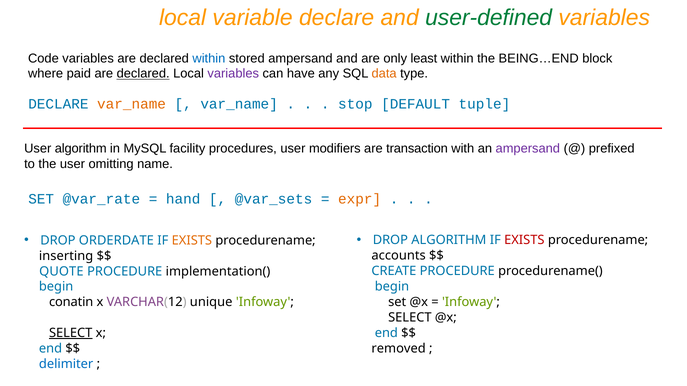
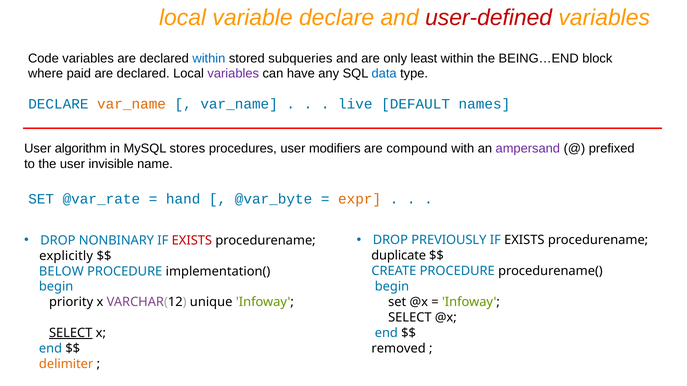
user-defined colour: green -> red (489, 18)
stored ampersand: ampersand -> subqueries (300, 58)
declared underline: present -> none (143, 74)
data colour: orange -> blue (384, 74)
stop: stop -> live (355, 104)
tuple: tuple -> names (484, 104)
facility: facility -> stores (187, 149)
transaction: transaction -> compound (417, 149)
omitting: omitting -> invisible (111, 164)
@var_sets: @var_sets -> @var_byte (274, 199)
DROP ALGORITHM: ALGORITHM -> PREVIOUSLY (449, 240)
EXISTS colour: red -> black (524, 240)
ORDERDATE: ORDERDATE -> NONBINARY (116, 241)
EXISTS colour: orange -> red (192, 241)
accounts: accounts -> duplicate (399, 256)
inserting: inserting -> explicitly (66, 256)
QUOTE: QUOTE -> BELOW (61, 272)
conatin: conatin -> priority (71, 302)
delimiter colour: blue -> orange (66, 364)
